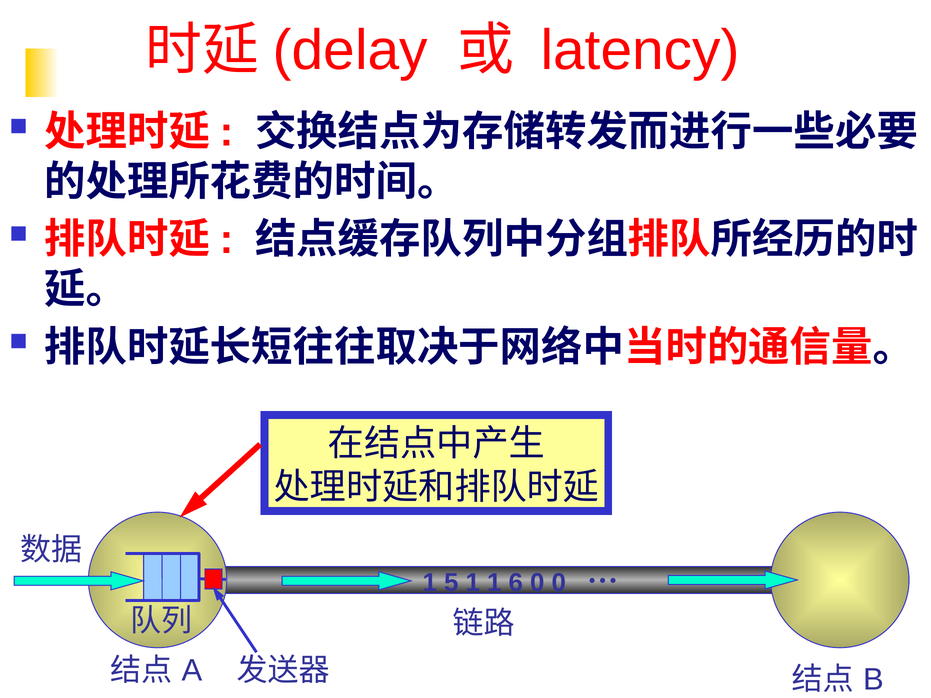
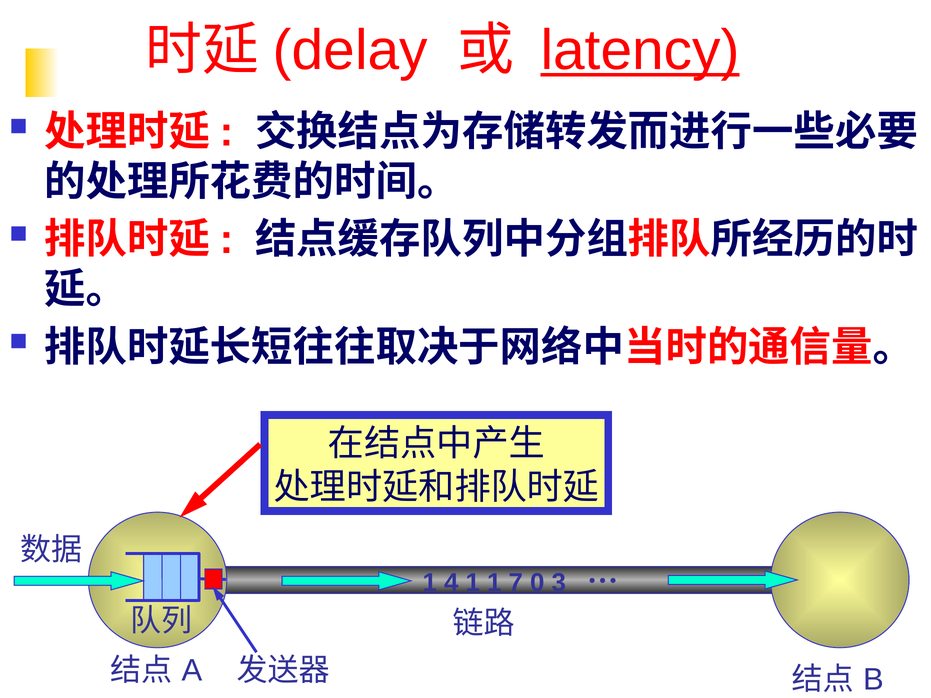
latency underline: none -> present (640, 50)
5: 5 -> 4 (451, 583)
6: 6 -> 7 (516, 583)
0 0: 0 -> 3 (559, 583)
